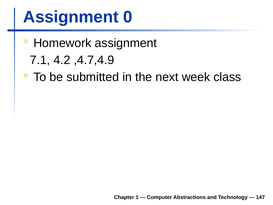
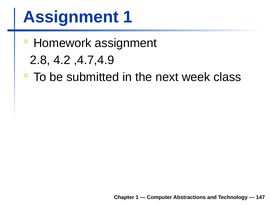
Assignment 0: 0 -> 1 (128, 17)
7.1: 7.1 -> 2.8 (40, 60)
